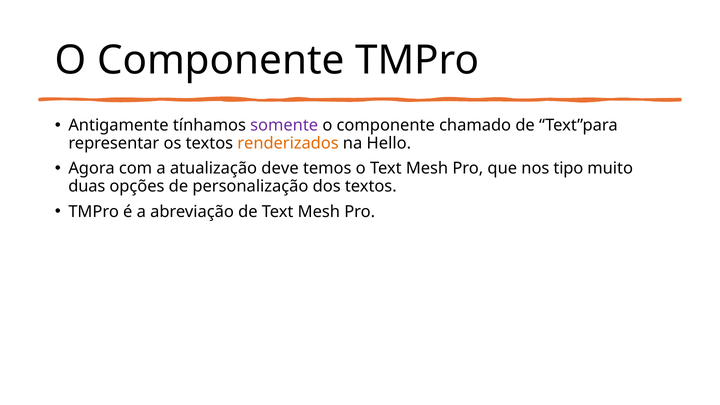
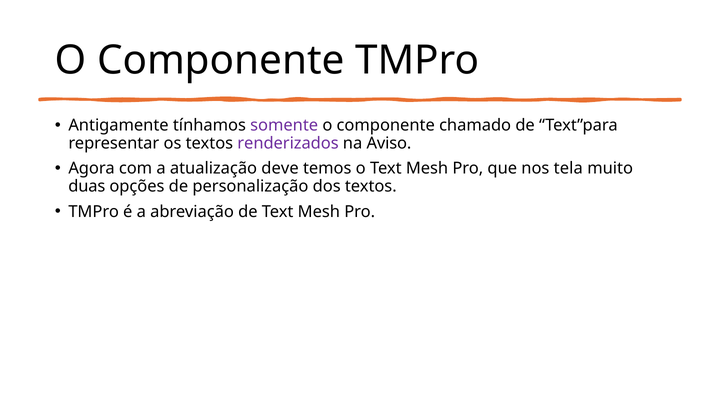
renderizados colour: orange -> purple (288, 143)
Hello: Hello -> Aviso (389, 143)
tipo: tipo -> tela (568, 169)
